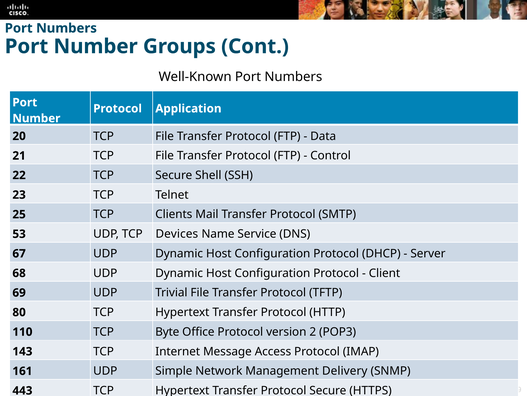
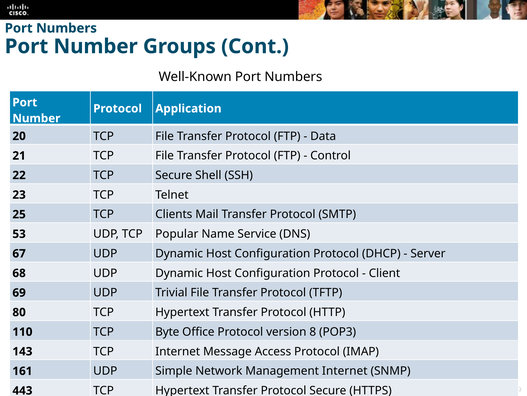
Devices: Devices -> Popular (177, 234)
2: 2 -> 8 (313, 331)
Management Delivery: Delivery -> Internet (345, 370)
